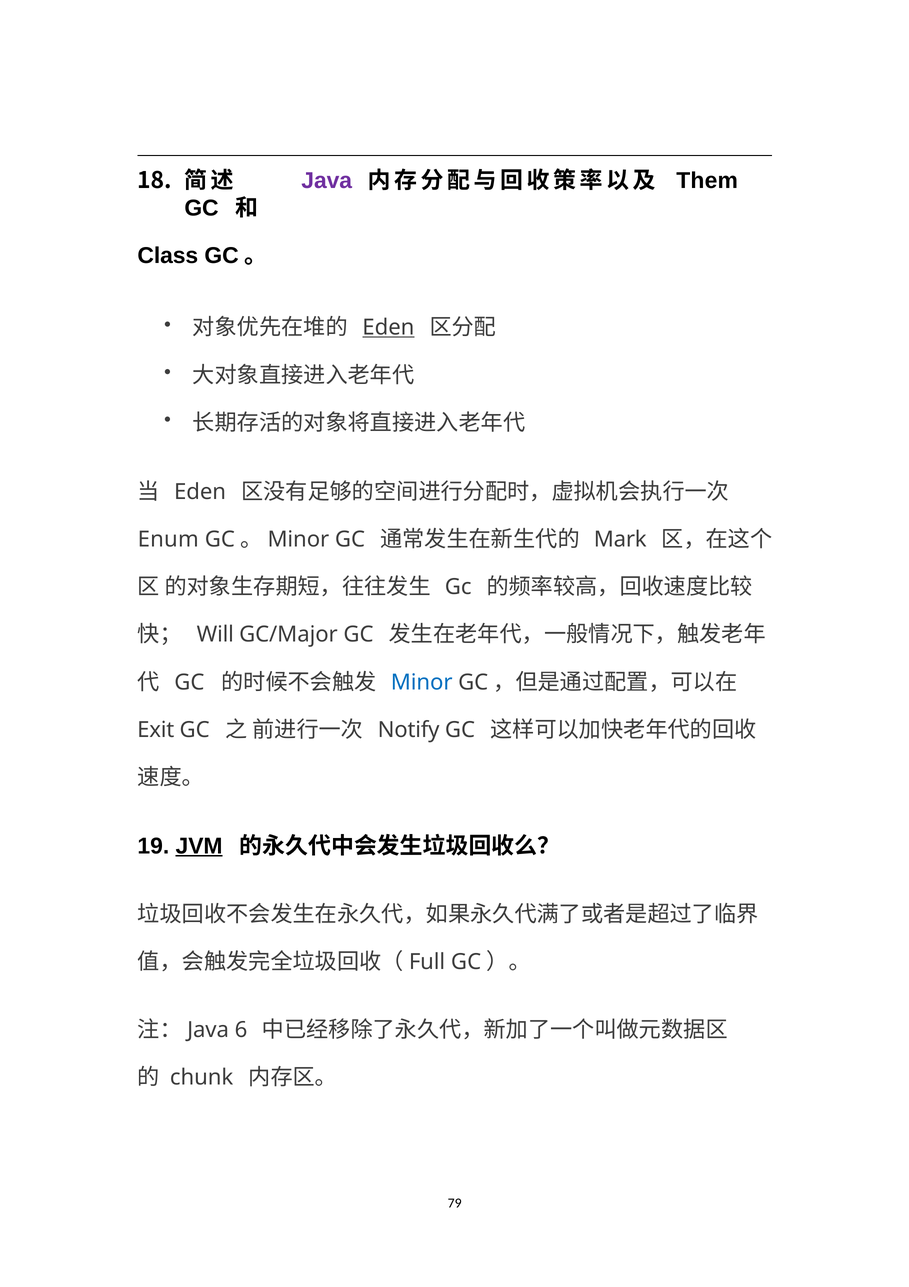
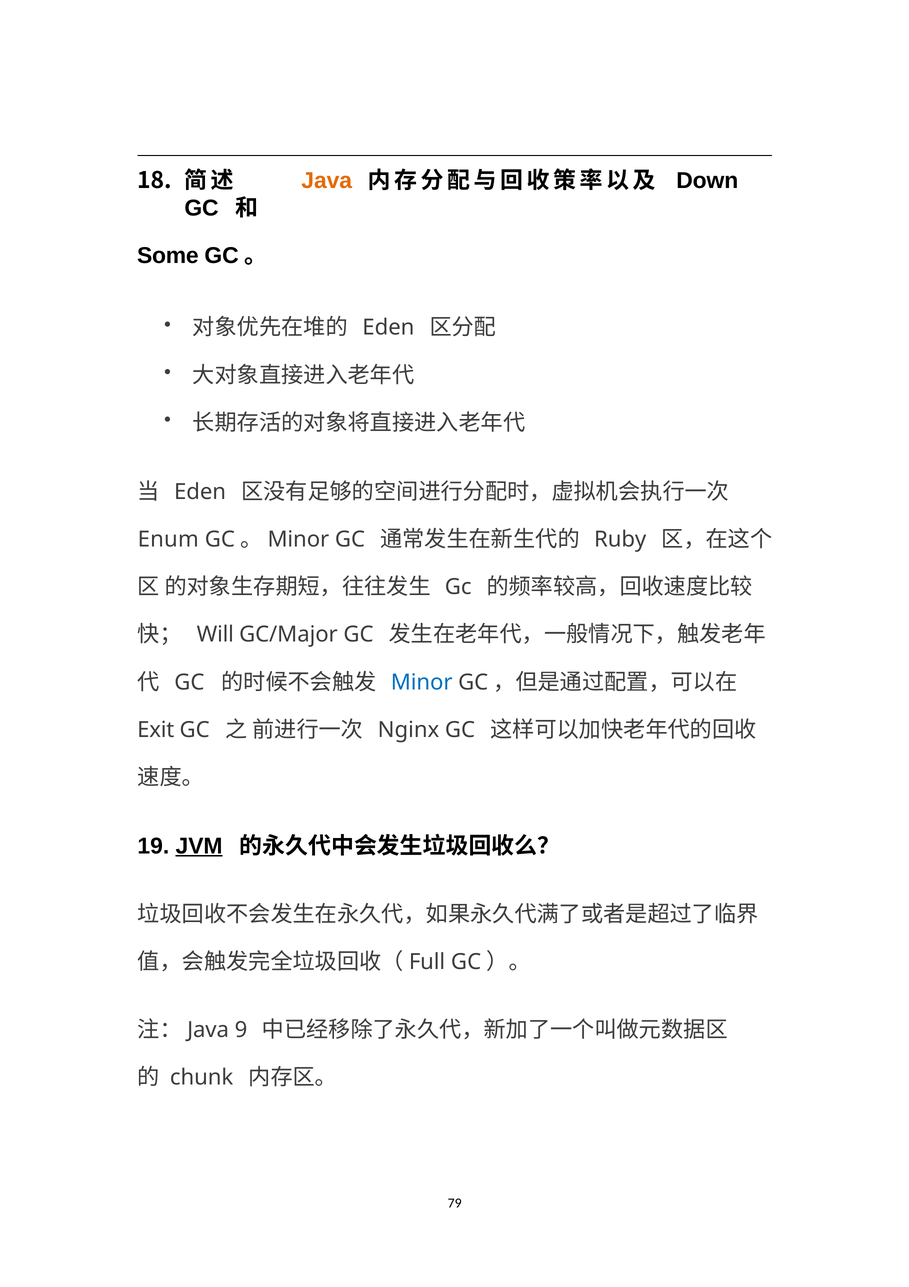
Java colour: purple -> orange (327, 180)
Them: Them -> Down (707, 180)
Class: Class -> Some (168, 256)
Eden underline: present -> none (388, 327)
Mark: Mark -> Ruby (620, 539)
Notify: Notify -> Nginx (408, 729)
6: 6 -> 9 (241, 1029)
